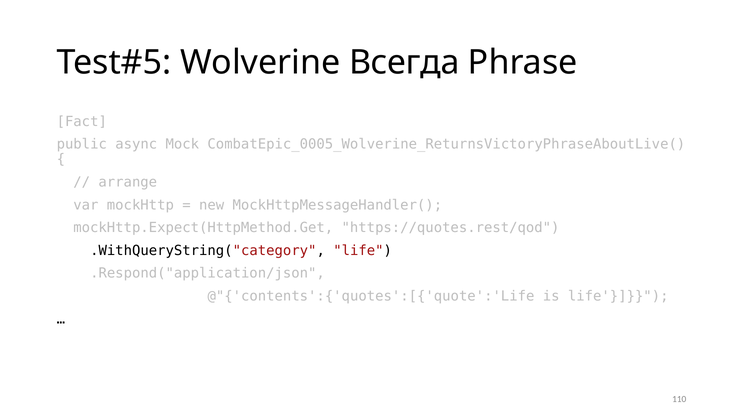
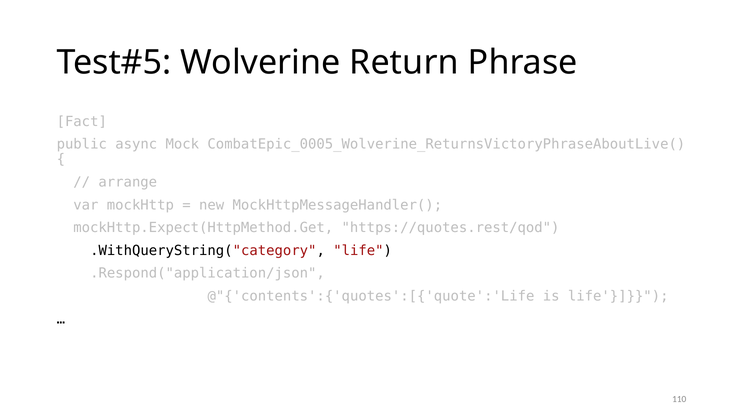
Всегда: Всегда -> Return (404, 62)
